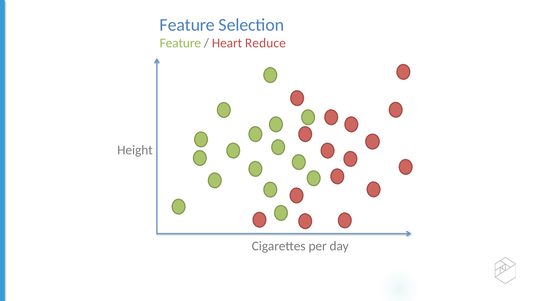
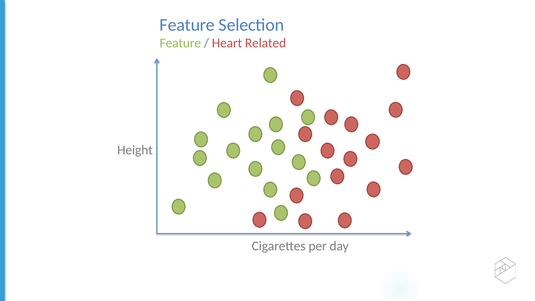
Reduce: Reduce -> Related (265, 43)
